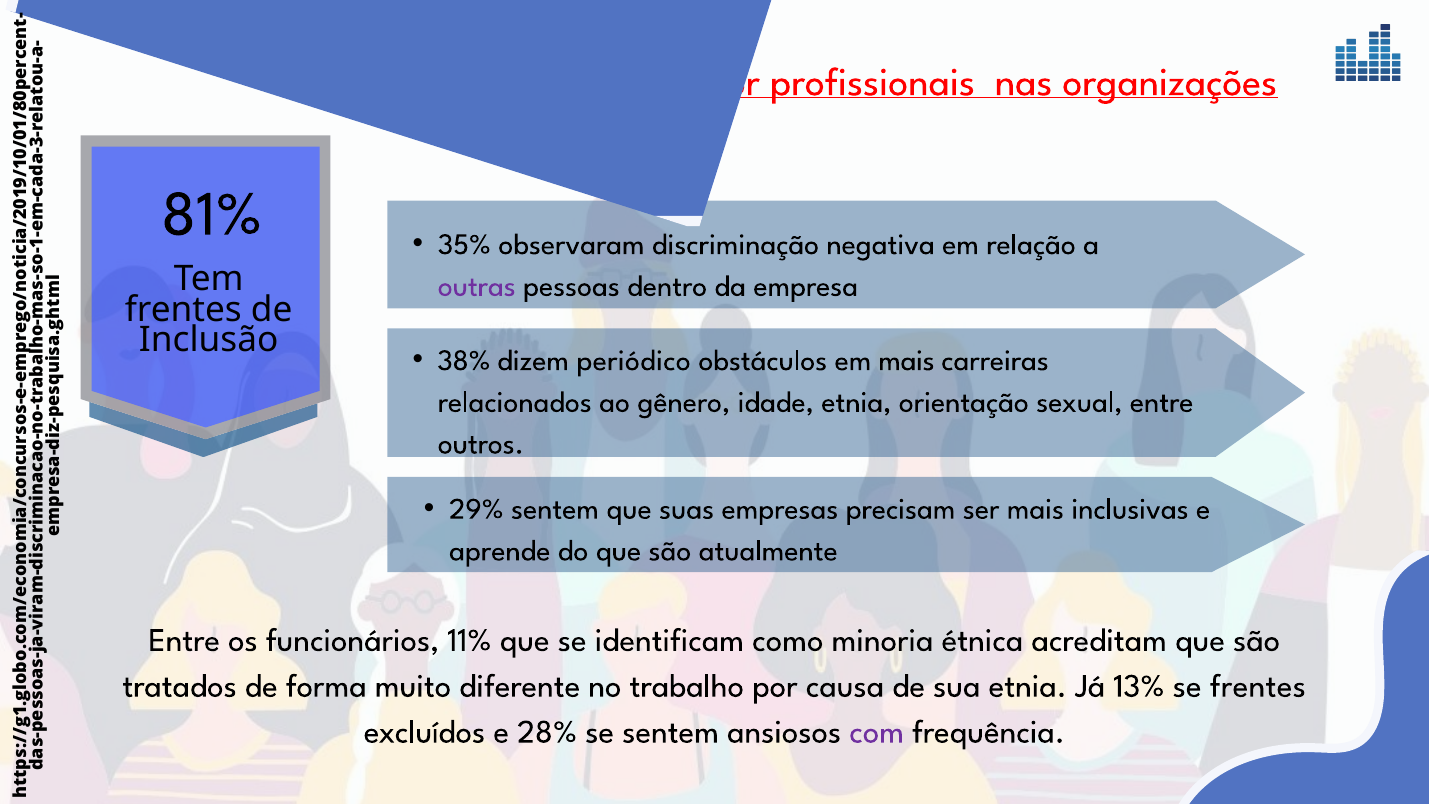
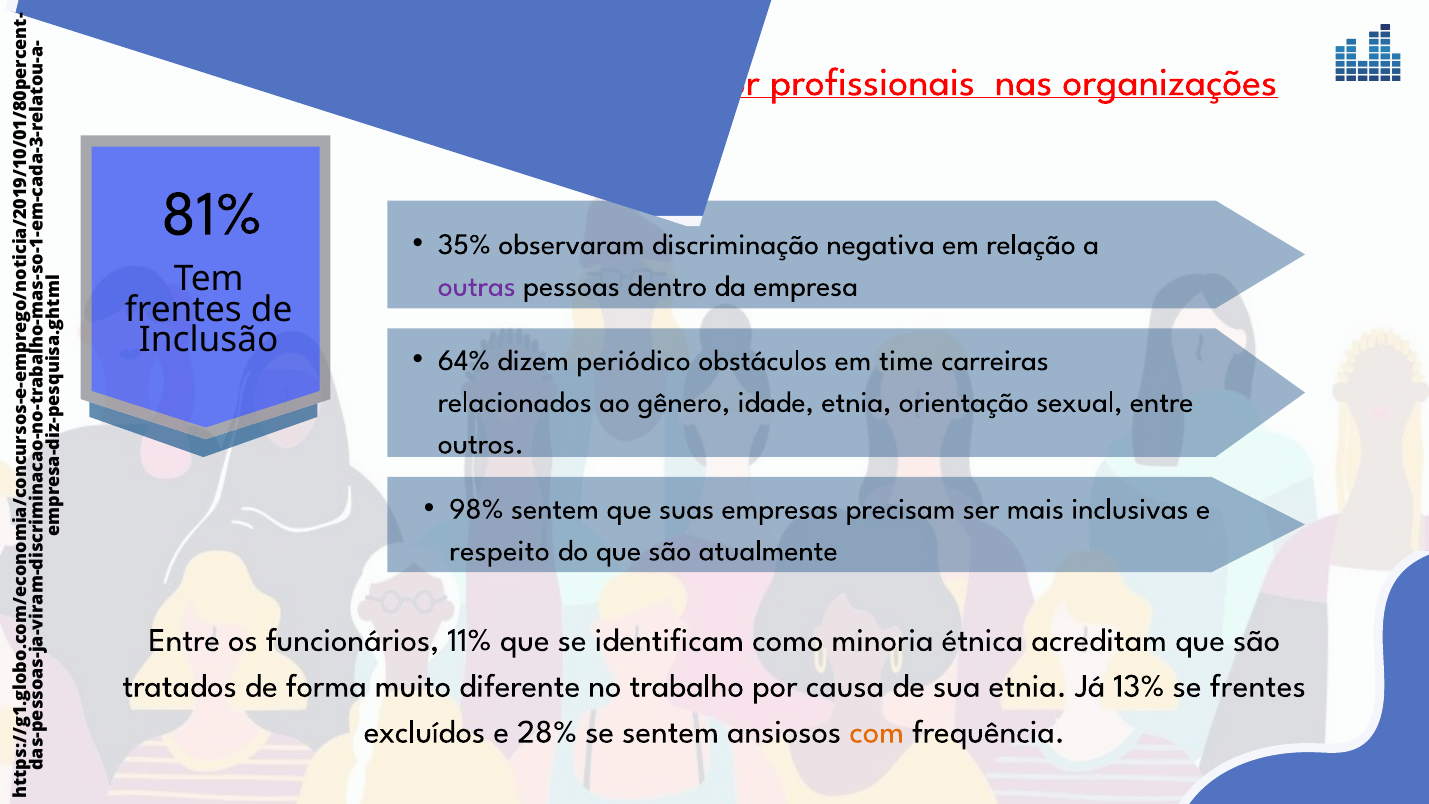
38%: 38% -> 64% (464, 360)
em mais: mais -> time (906, 360)
29%: 29% -> 98% (476, 509)
aprende: aprende -> respeito (500, 550)
com colour: purple -> orange (877, 732)
